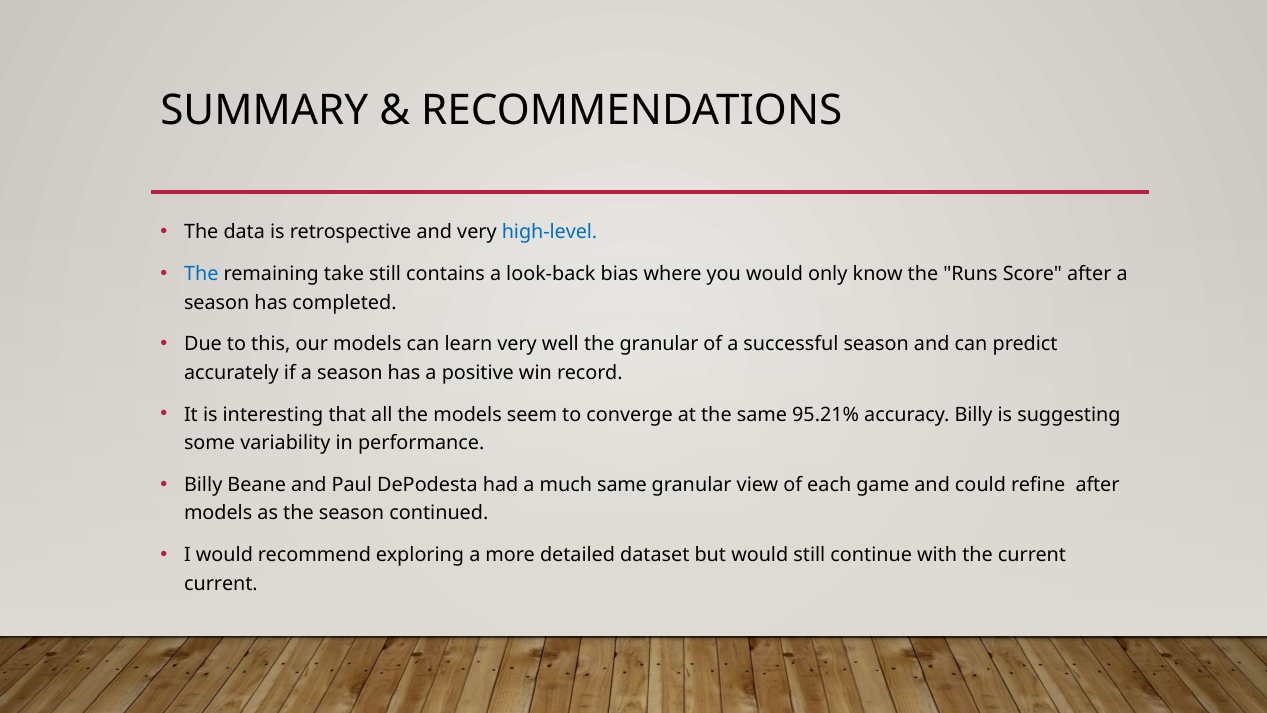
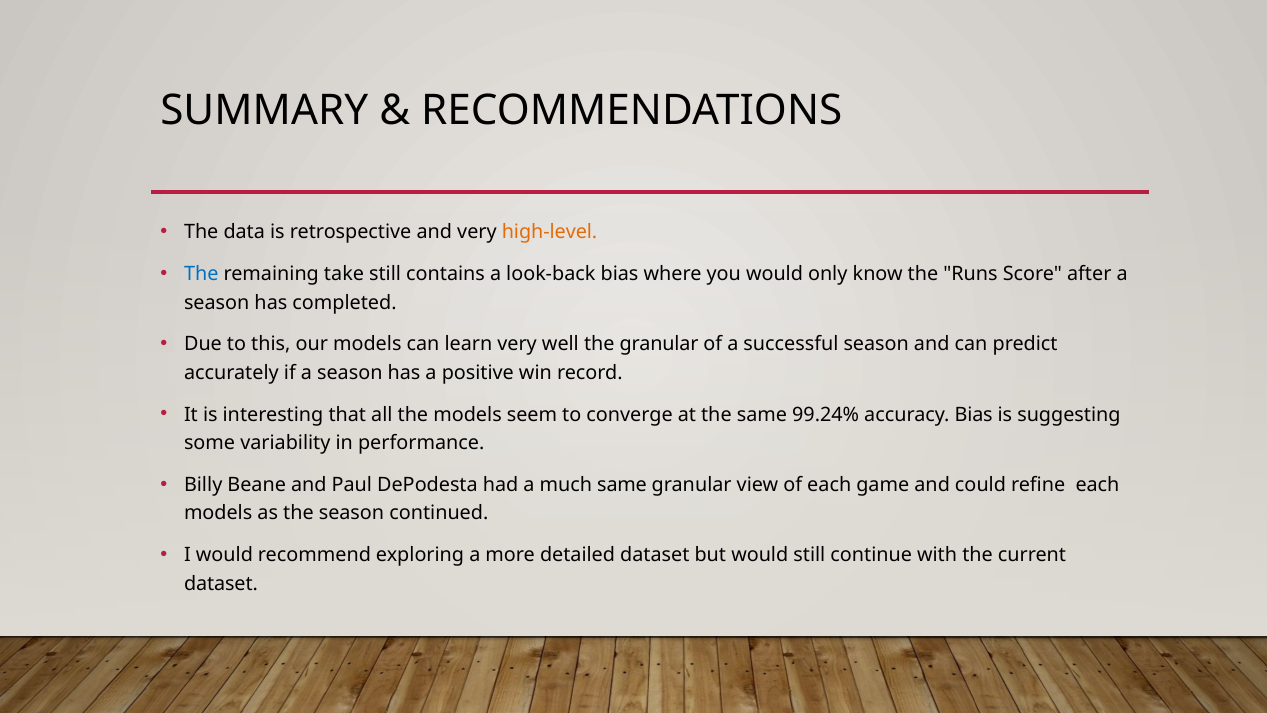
high-level colour: blue -> orange (550, 232)
95.21%: 95.21% -> 99.24% (826, 414)
accuracy Billy: Billy -> Bias (974, 414)
refine after: after -> each (1097, 485)
current: current -> dataset (221, 583)
